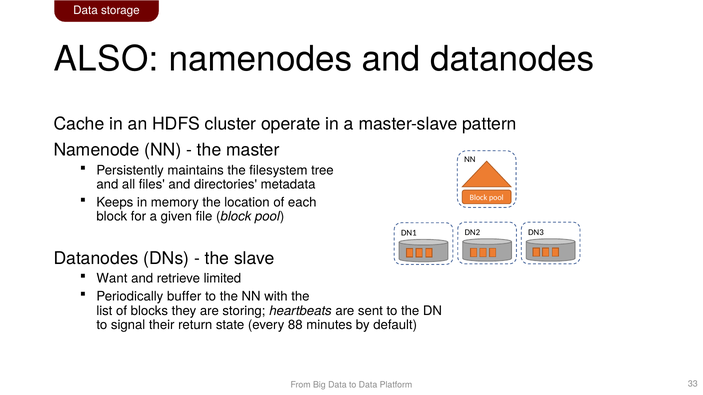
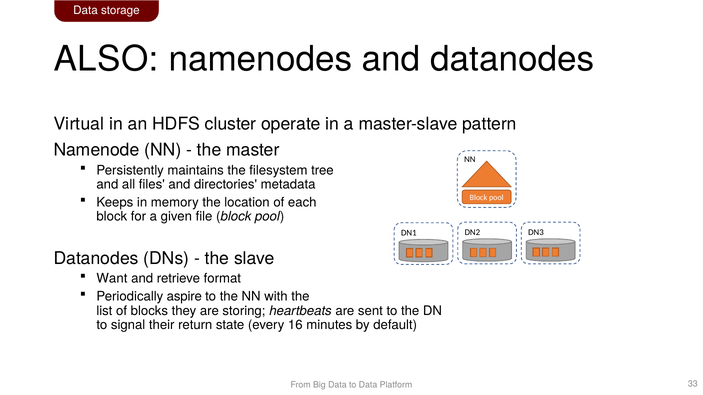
Cache: Cache -> Virtual (79, 124)
limited: limited -> format (222, 279)
buffer: buffer -> aspire (184, 297)
88: 88 -> 16 (295, 325)
